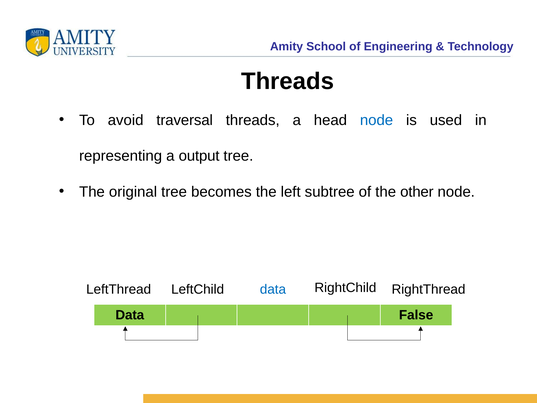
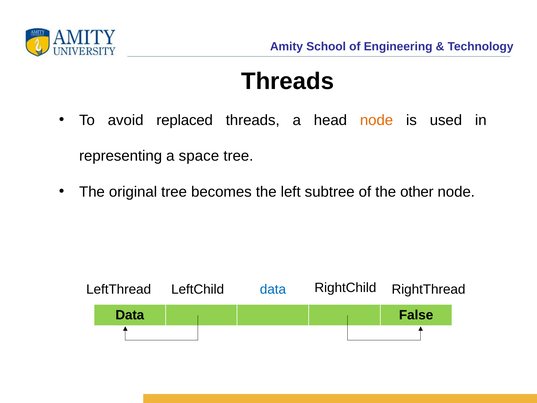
traversal: traversal -> replaced (185, 120)
node colour: blue -> orange (377, 120)
output: output -> space (199, 156)
